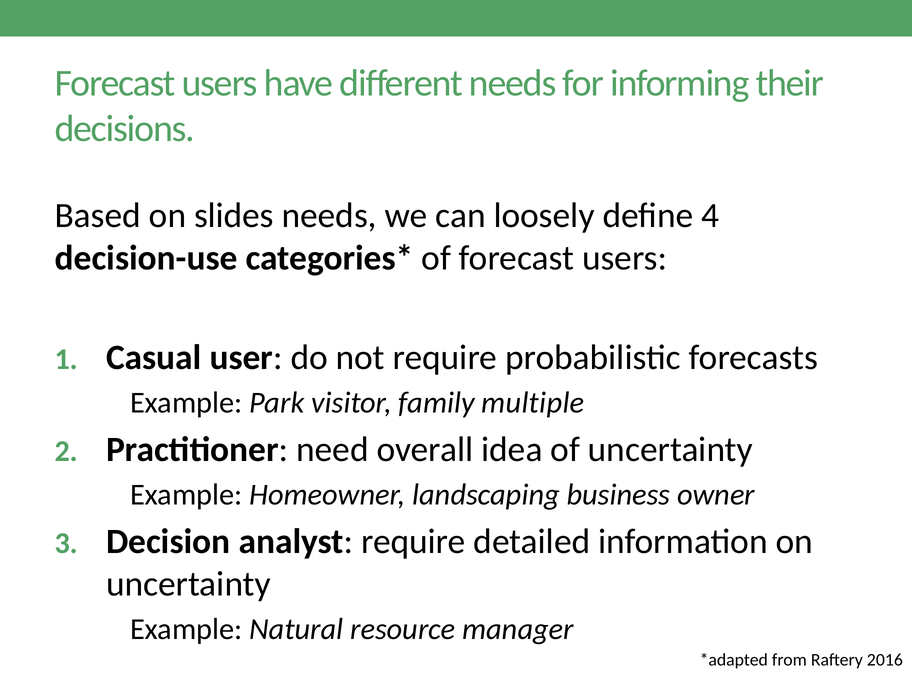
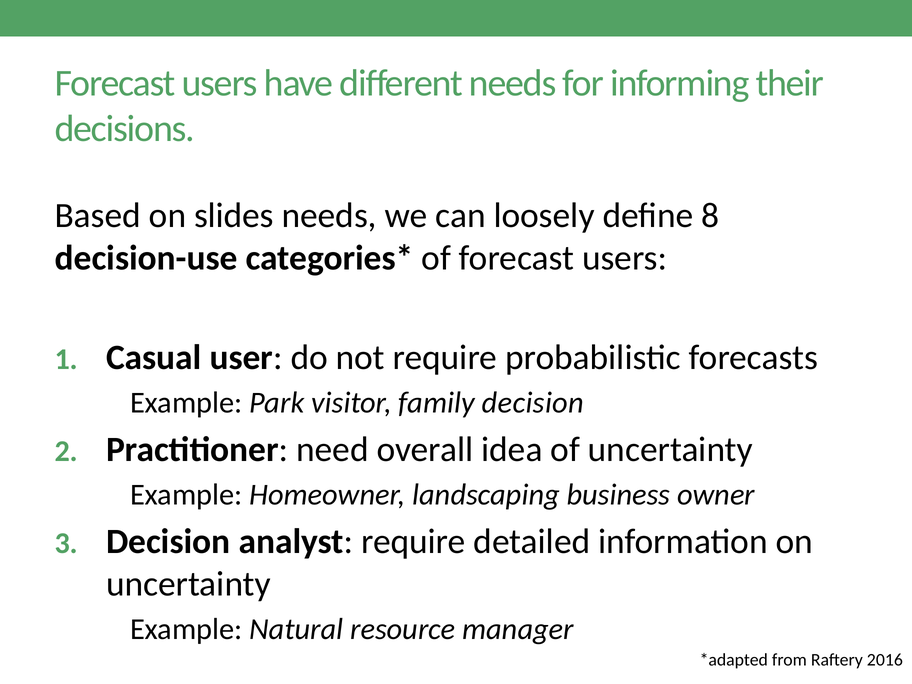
4: 4 -> 8 (710, 216)
family multiple: multiple -> decision (533, 403)
